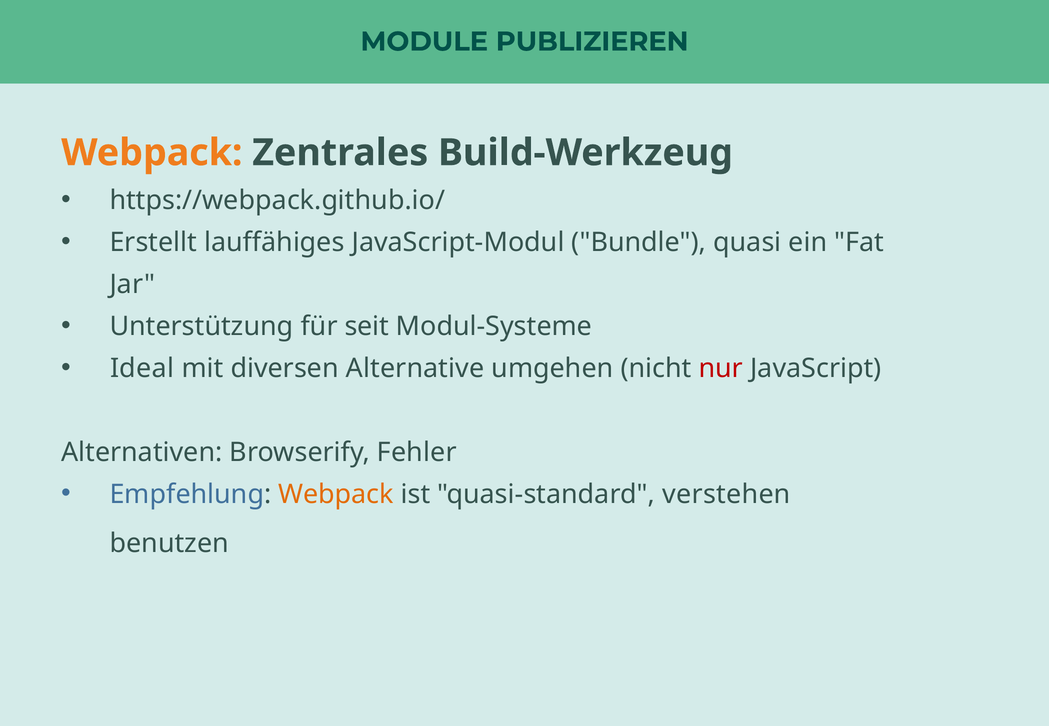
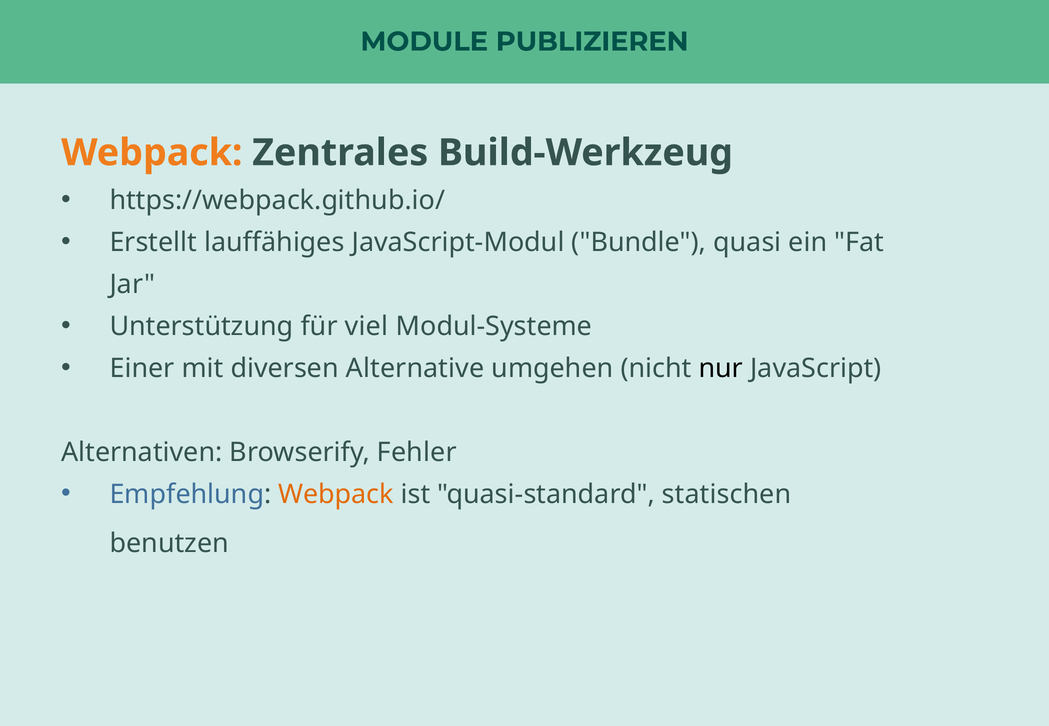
seit: seit -> viel (367, 326)
Ideal: Ideal -> Einer (142, 368)
nur colour: red -> black (721, 368)
verstehen: verstehen -> statischen (727, 494)
